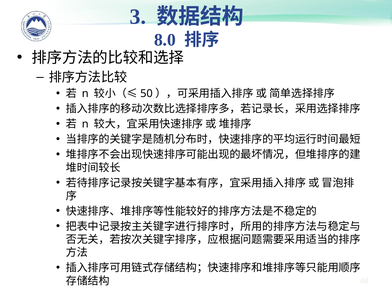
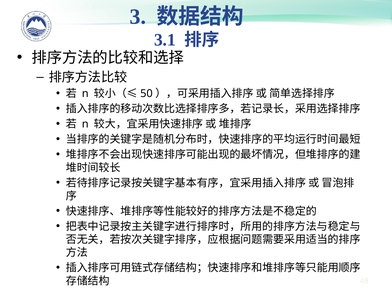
8.0: 8.0 -> 3.1 (165, 40)
